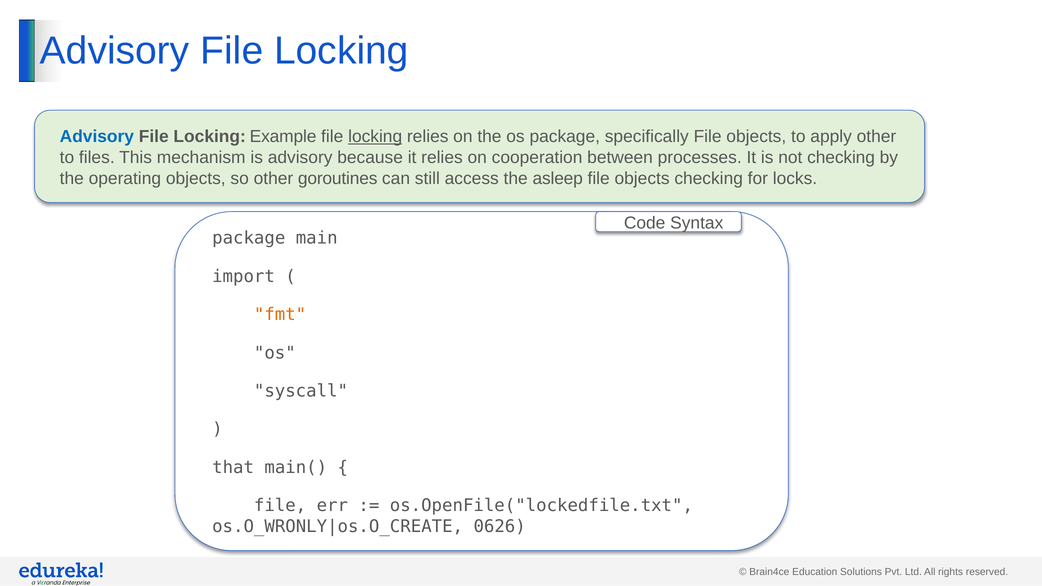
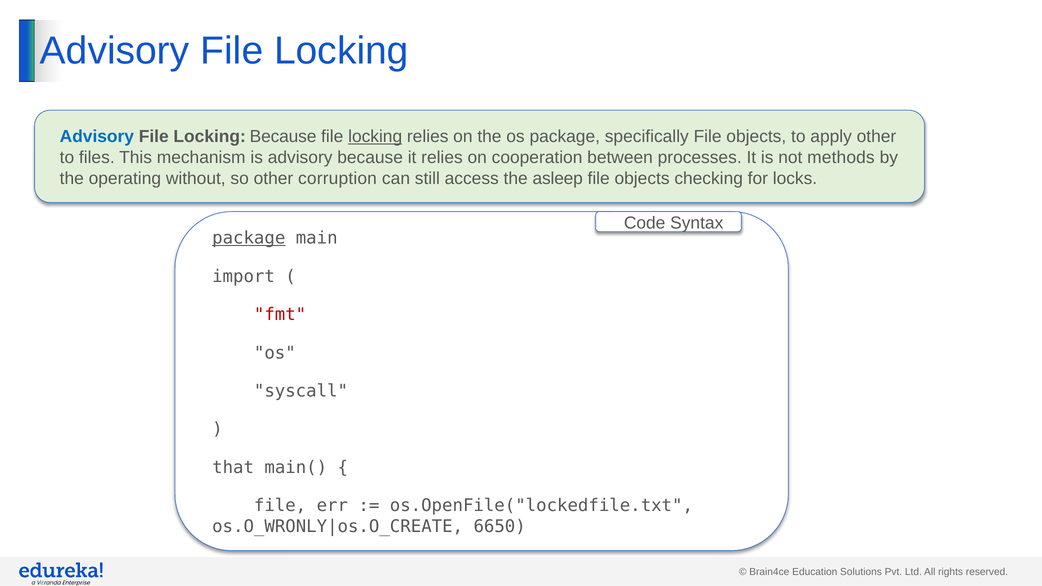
Locking Example: Example -> Because (283, 137)
not checking: checking -> methods (841, 158)
operating objects: objects -> without (196, 178)
goroutines: goroutines -> corruption (338, 178)
package underline: none -> present (249, 238)
fmt colour: orange -> red (280, 315)
0626: 0626 -> 6650 (500, 527)
